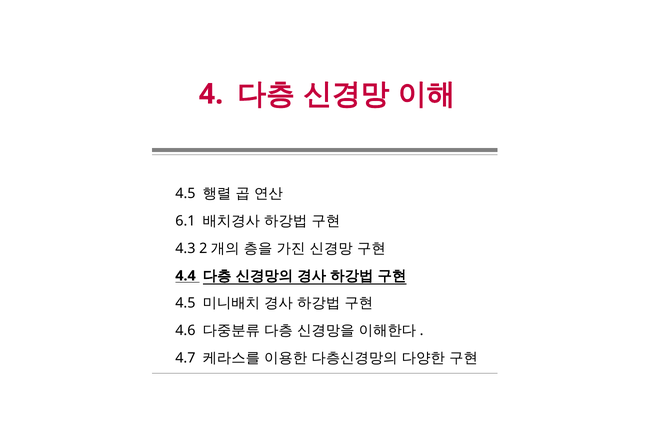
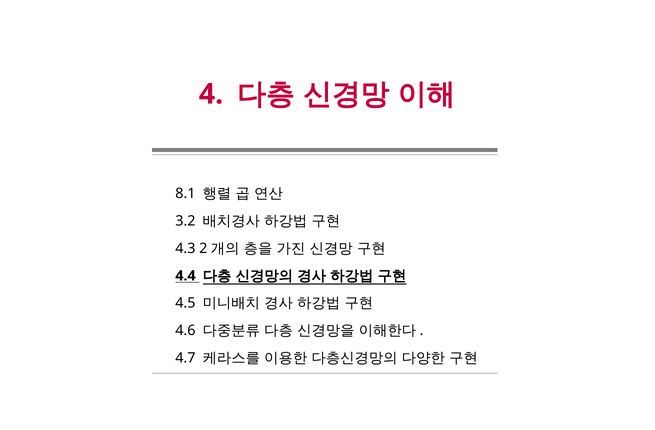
4.5: 4.5 -> 8.1 (185, 194)
6.1: 6.1 -> 3.2 (185, 221)
